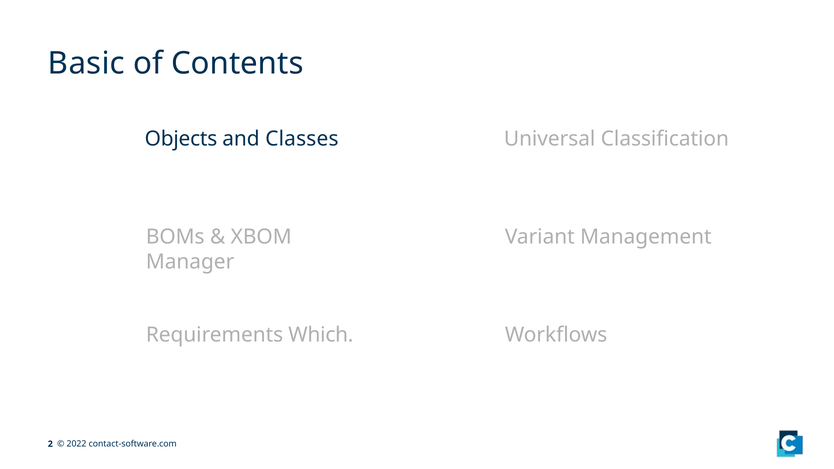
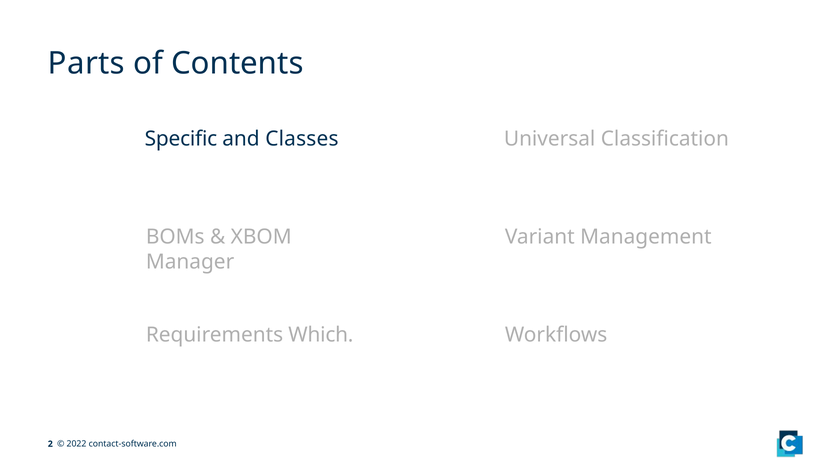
Basic: Basic -> Parts (86, 64)
Objects: Objects -> Specific (181, 139)
